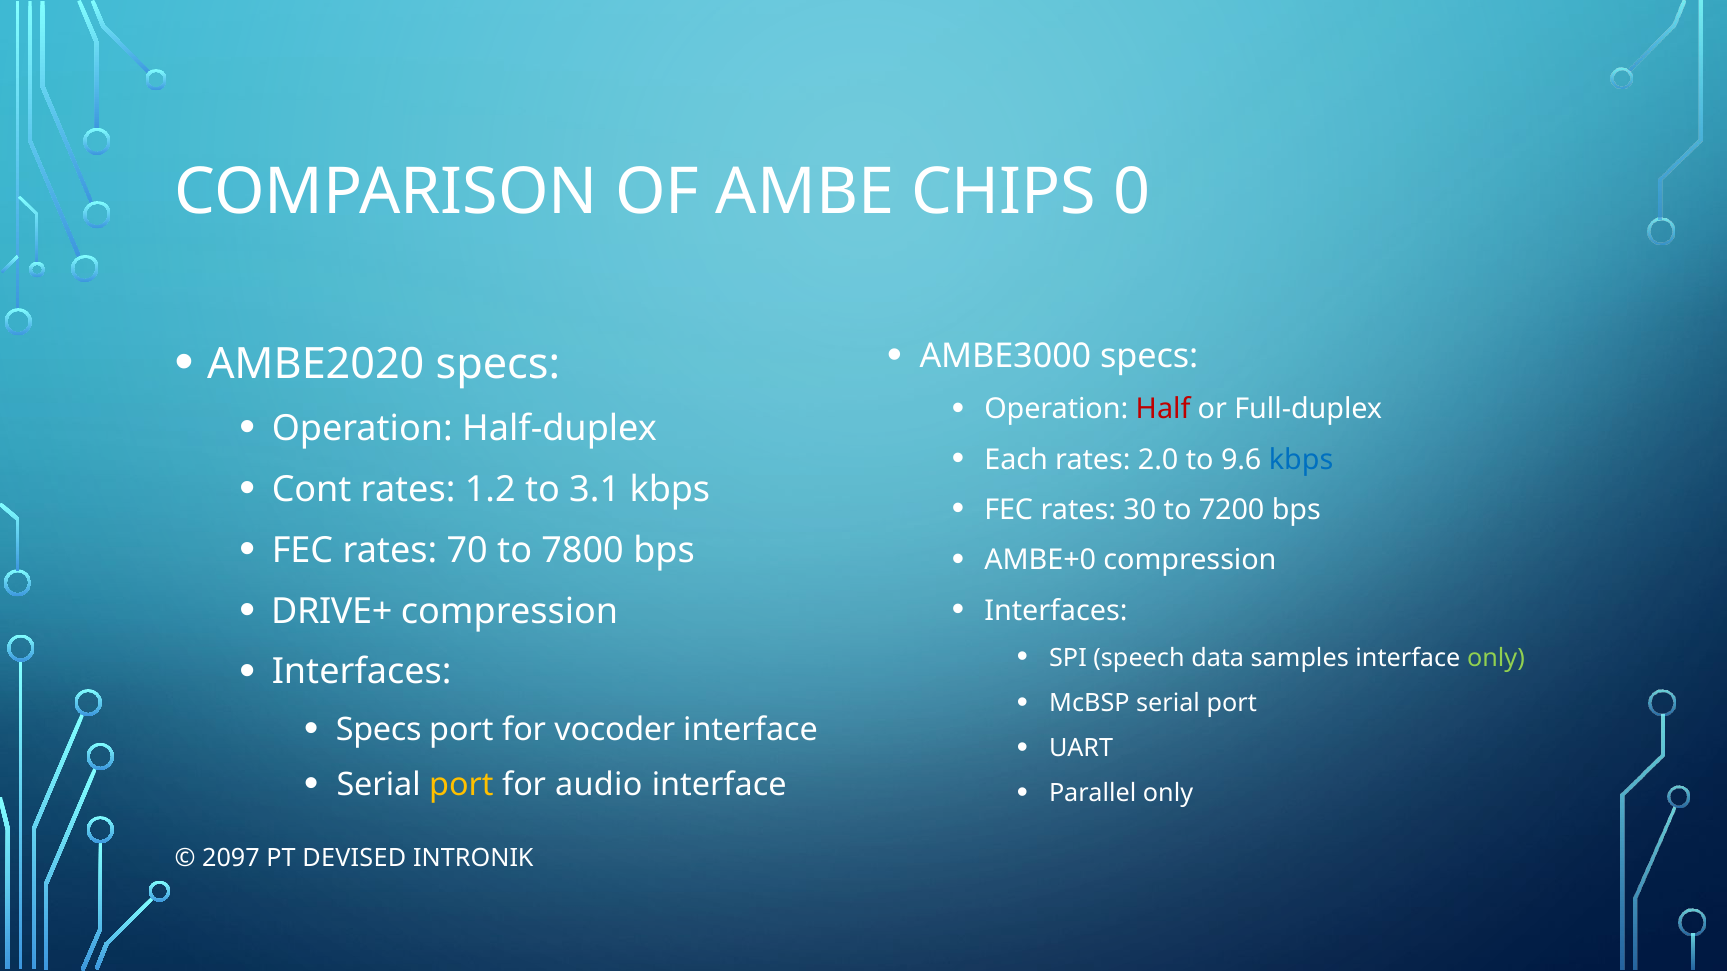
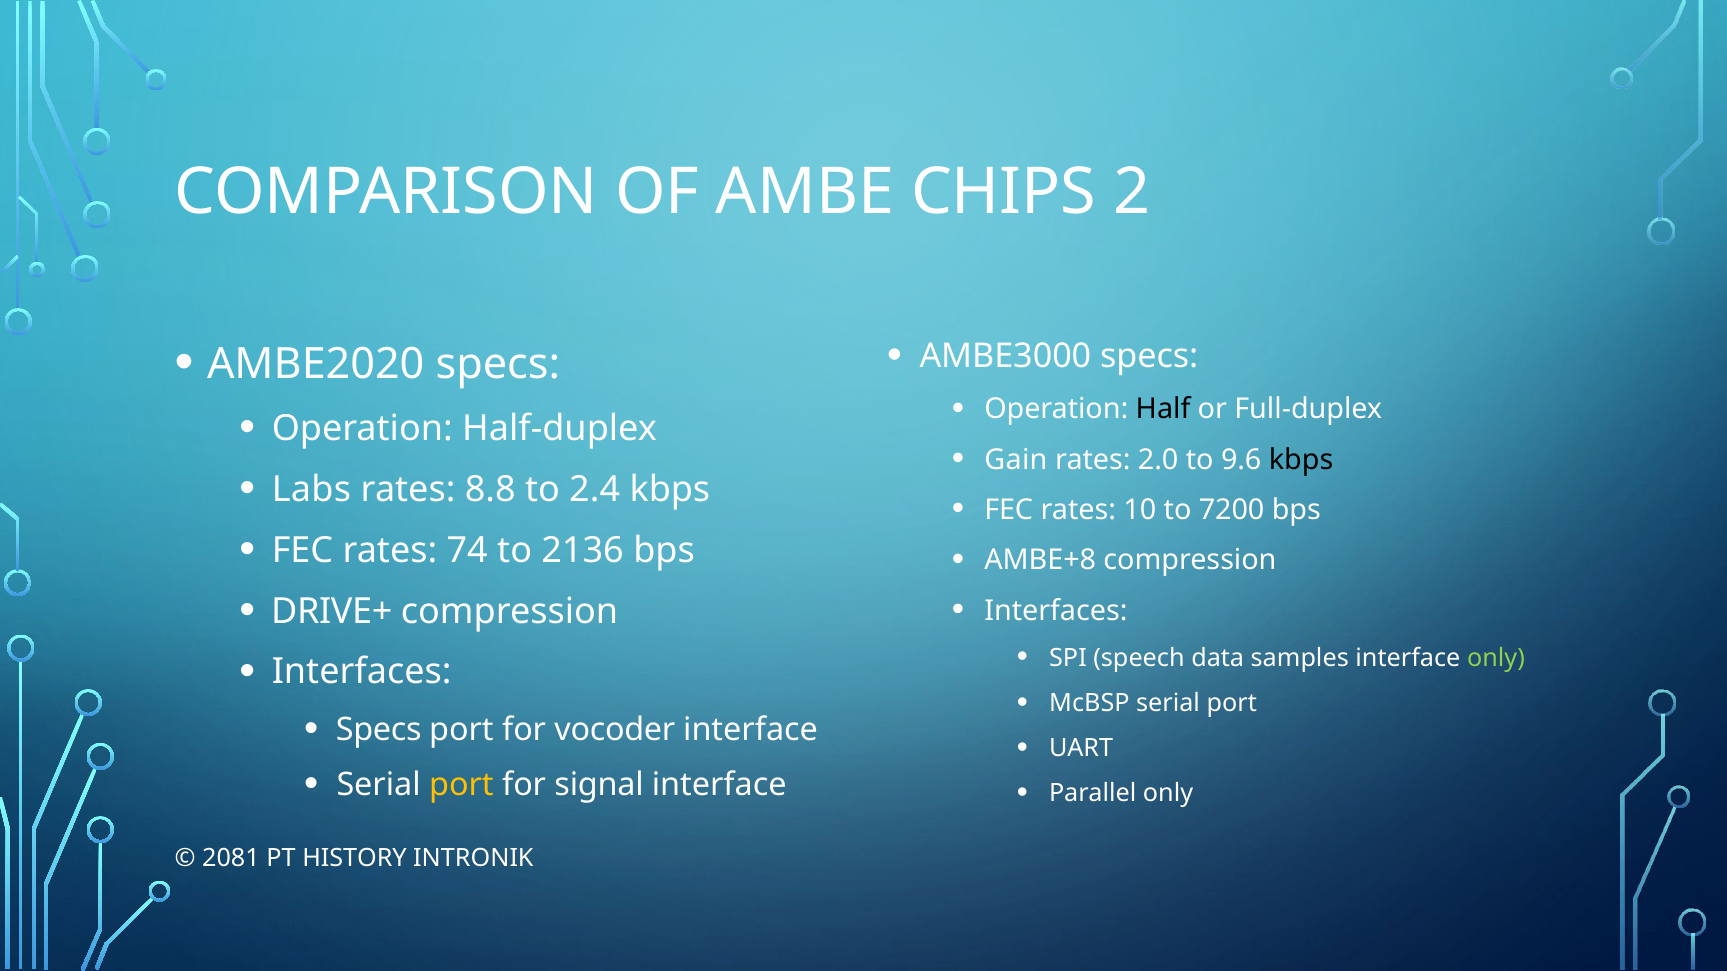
0: 0 -> 2 (1132, 192)
Half colour: red -> black (1163, 409)
Each: Each -> Gain (1016, 460)
kbps colour: blue -> black (1301, 460)
Cont: Cont -> Labs (311, 490)
1.2: 1.2 -> 8.8 (490, 490)
3.1: 3.1 -> 2.4 (595, 490)
30: 30 -> 10 (1140, 510)
70: 70 -> 74 (467, 551)
7800: 7800 -> 2136 (583, 551)
AMBE+0: AMBE+0 -> AMBE+8 (1040, 561)
audio: audio -> signal (599, 785)
2097: 2097 -> 2081 (231, 859)
DEVISED: DEVISED -> HISTORY (354, 859)
